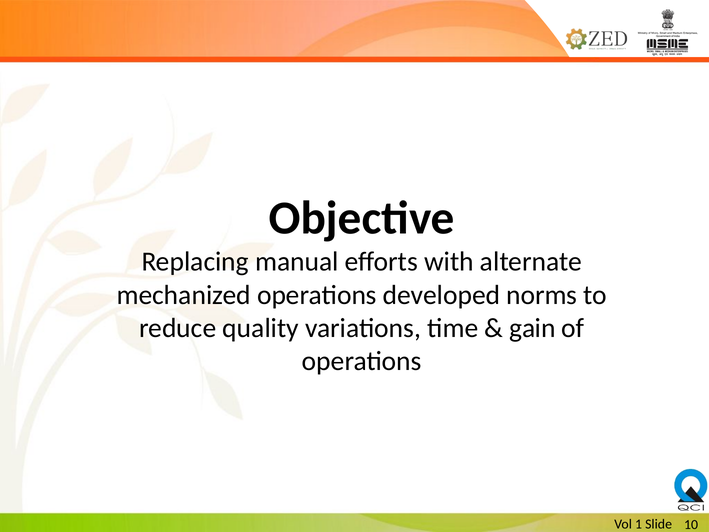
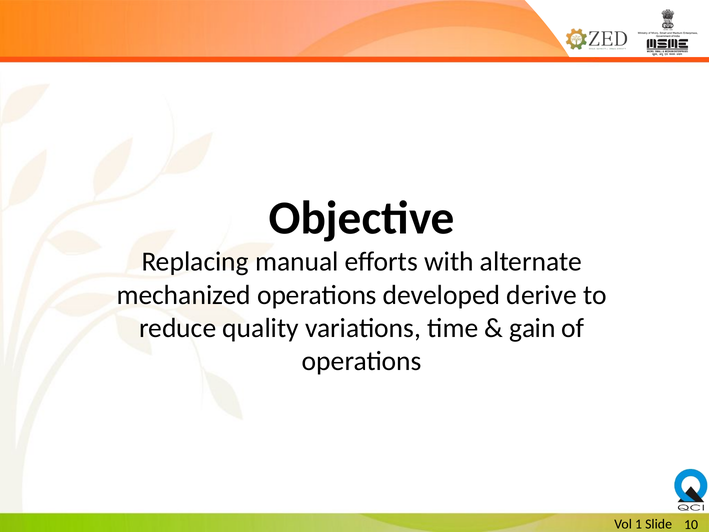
norms: norms -> derive (542, 295)
